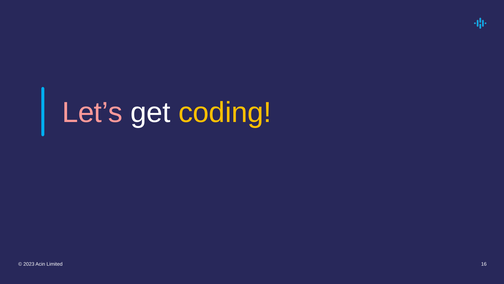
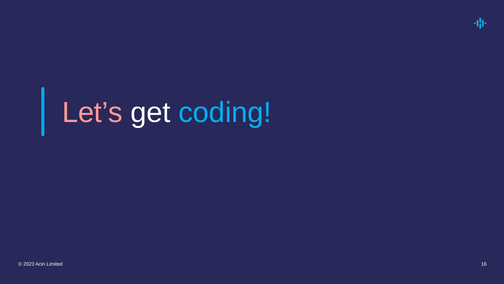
coding colour: yellow -> light blue (225, 112)
